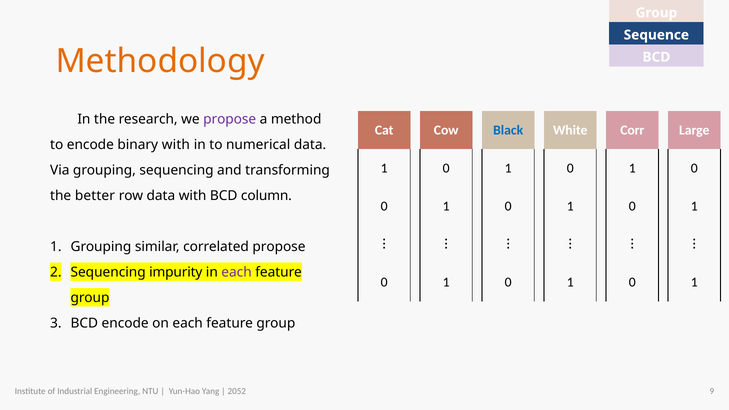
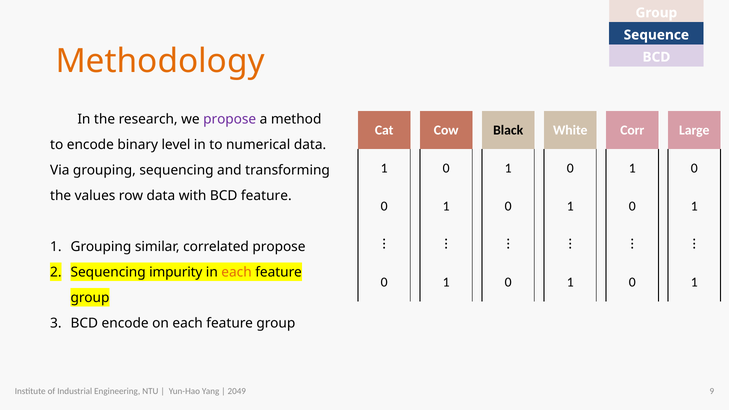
Black colour: blue -> black (508, 130)
binary with: with -> level (176, 145)
better: better -> values (95, 196)
BCD column: column -> feature (266, 196)
each colour: purple -> orange (237, 272)
2052: 2052 -> 2049 (237, 392)
